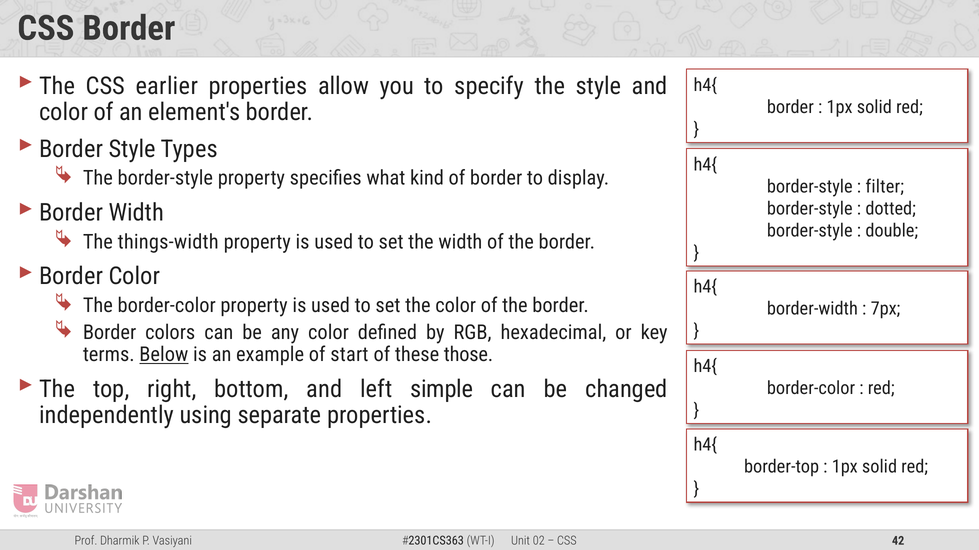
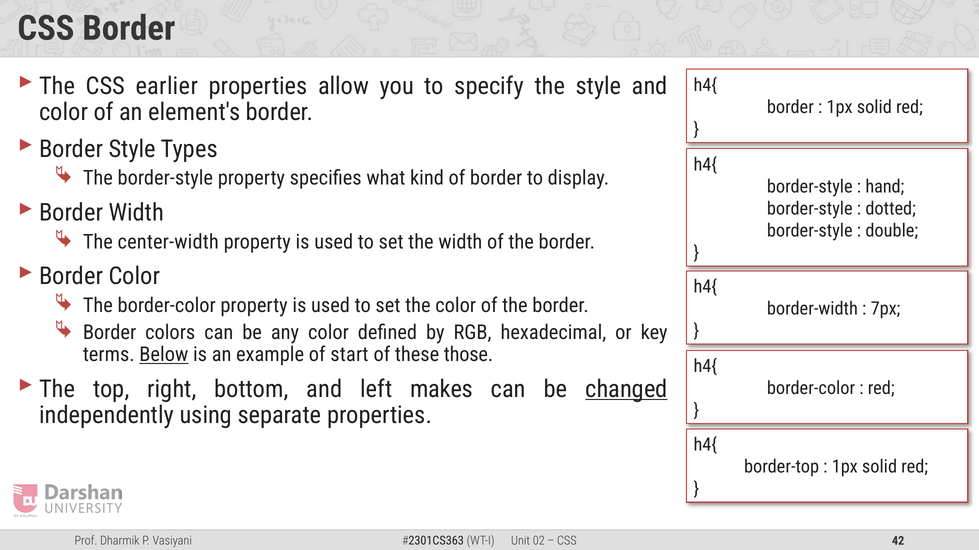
filter: filter -> hand (885, 187)
things-width: things-width -> center-width (168, 242)
simple: simple -> makes (442, 389)
changed underline: none -> present (626, 389)
